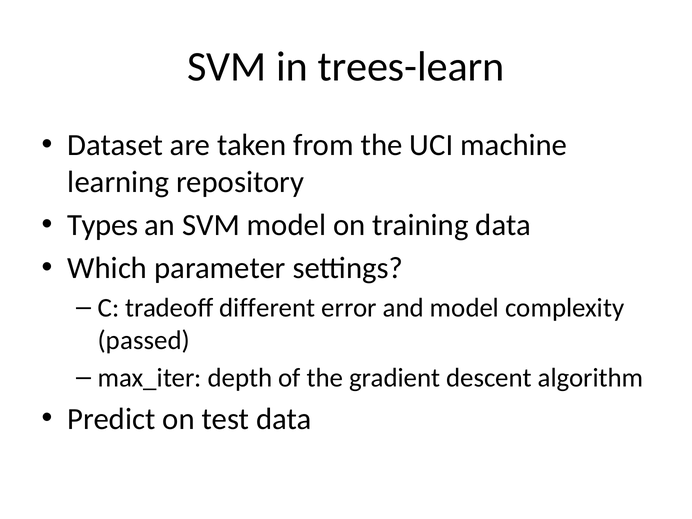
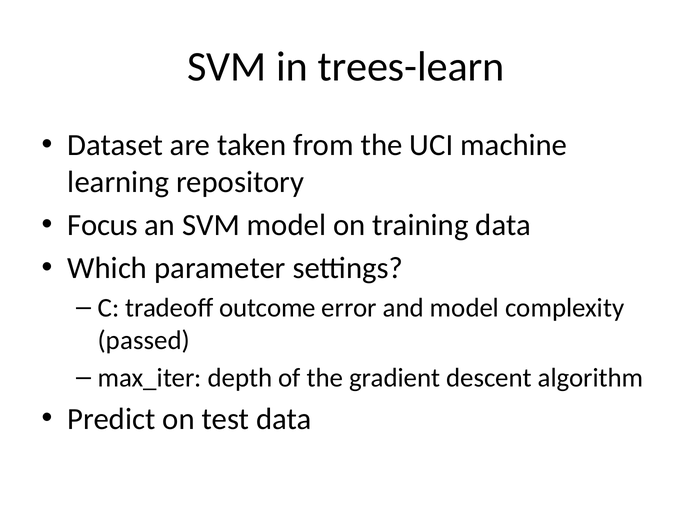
Types: Types -> Focus (103, 225)
different: different -> outcome (268, 308)
